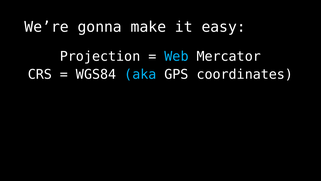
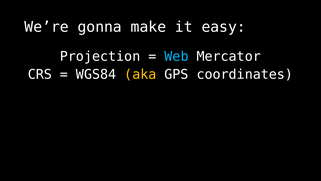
aka colour: light blue -> yellow (140, 74)
